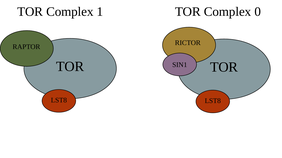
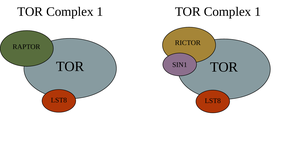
1 TOR Complex 0: 0 -> 1 (258, 12)
